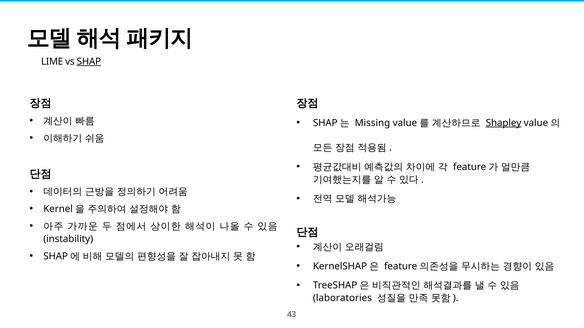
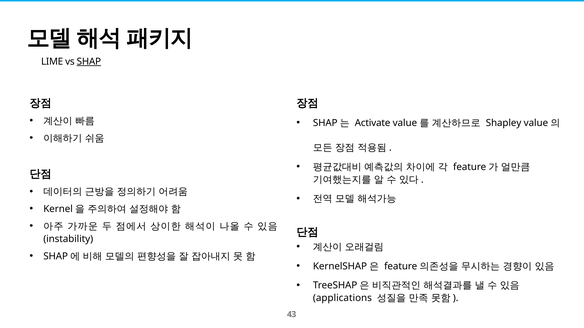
Missing: Missing -> Activate (373, 123)
Shapley underline: present -> none (504, 123)
laboratories: laboratories -> applications (342, 298)
